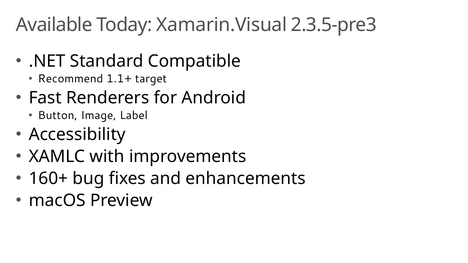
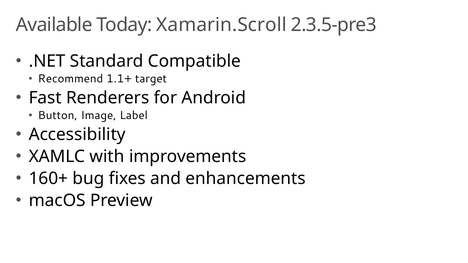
Xamarin.Visual: Xamarin.Visual -> Xamarin.Scroll (222, 25)
